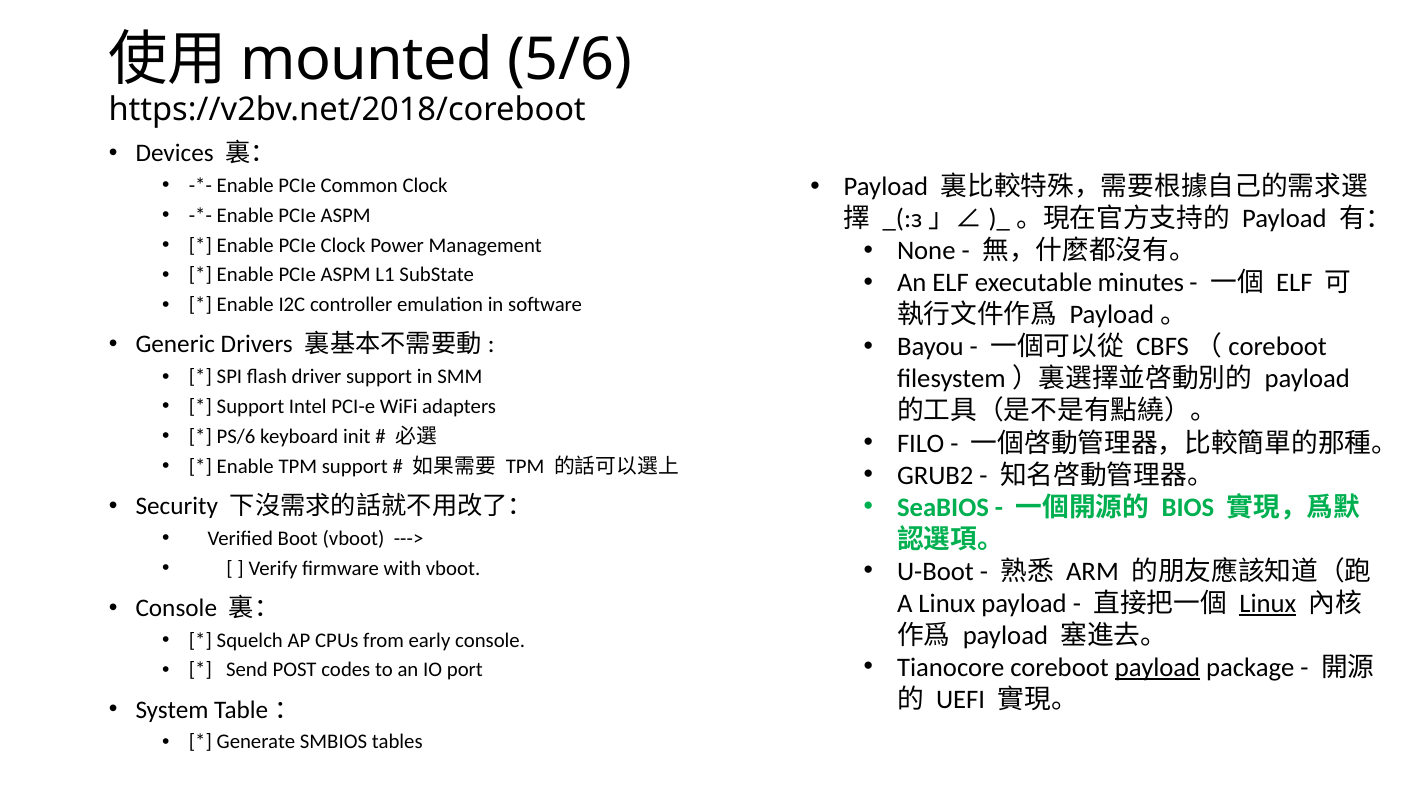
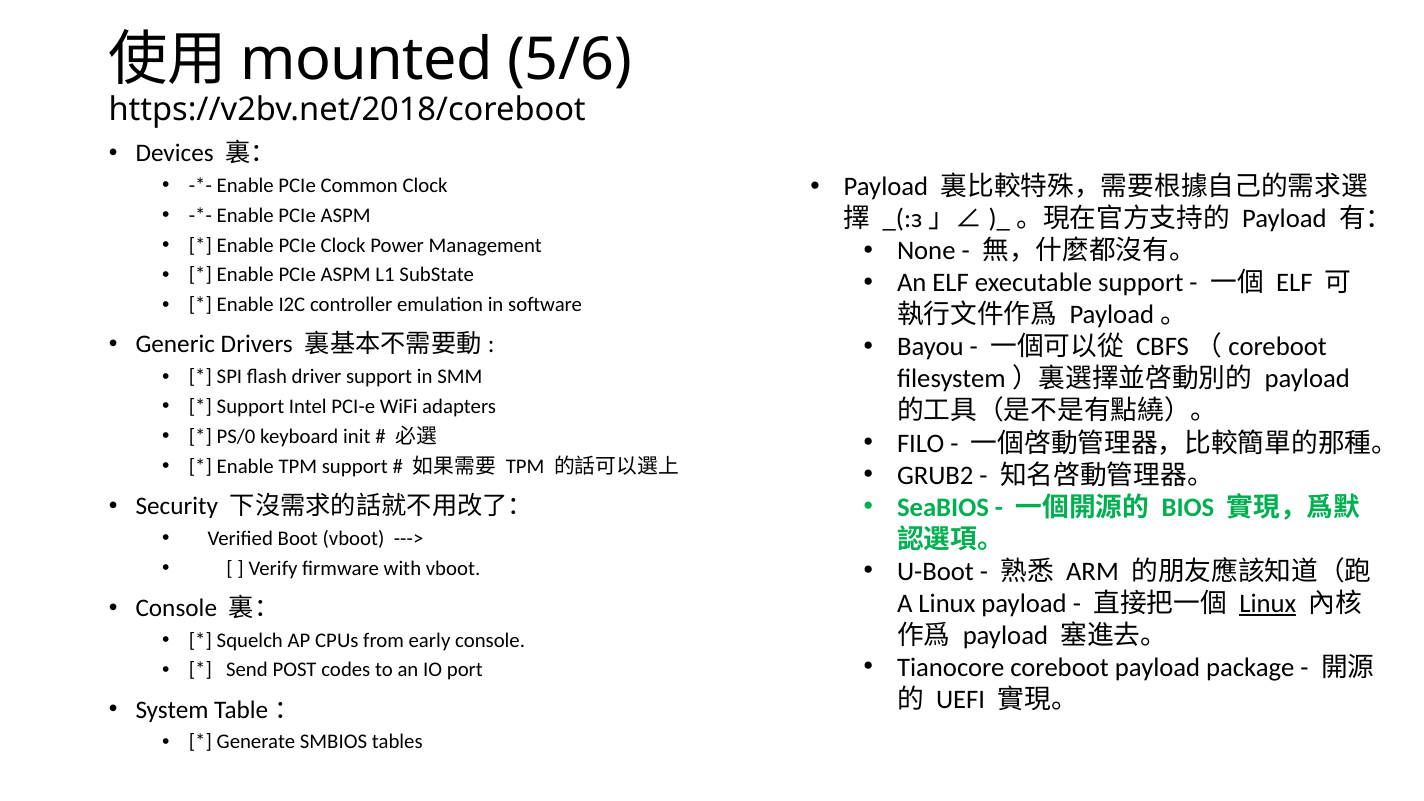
executable minutes: minutes -> support (1141, 283)
PS/6: PS/6 -> PS/0 (236, 437)
payload underline: present -> none (1158, 667)
